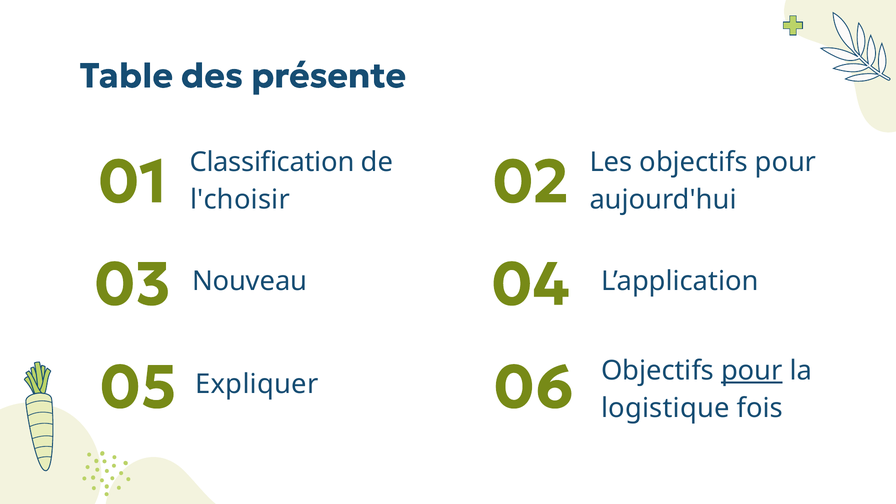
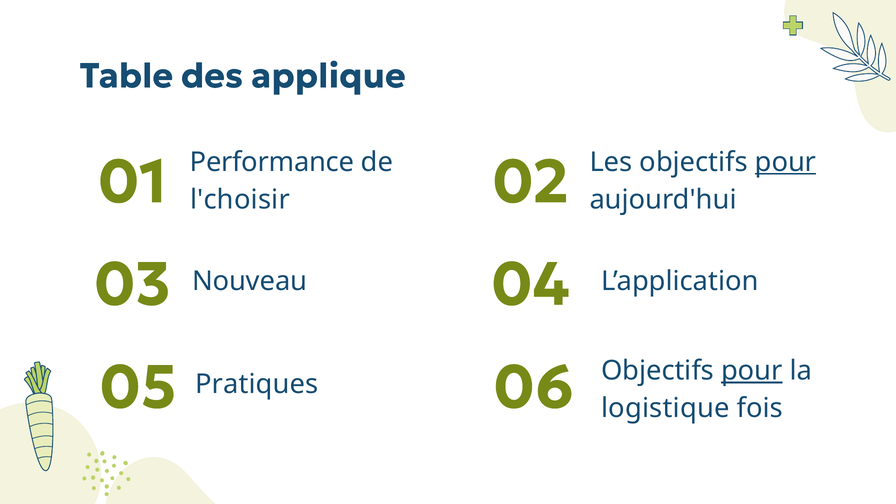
présente: présente -> applique (328, 76)
Classification: Classification -> Performance (272, 162)
pour underline: none -> present (786, 162)
Expliquer: Expliquer -> Pratiques (257, 384)
